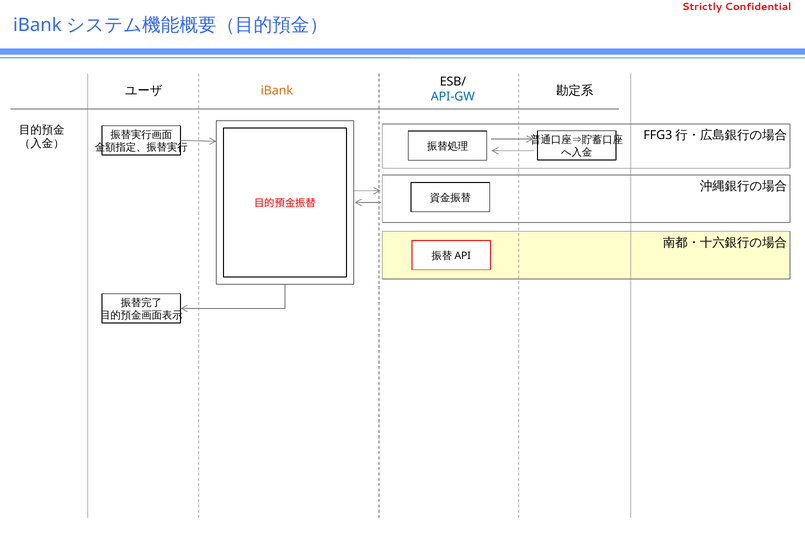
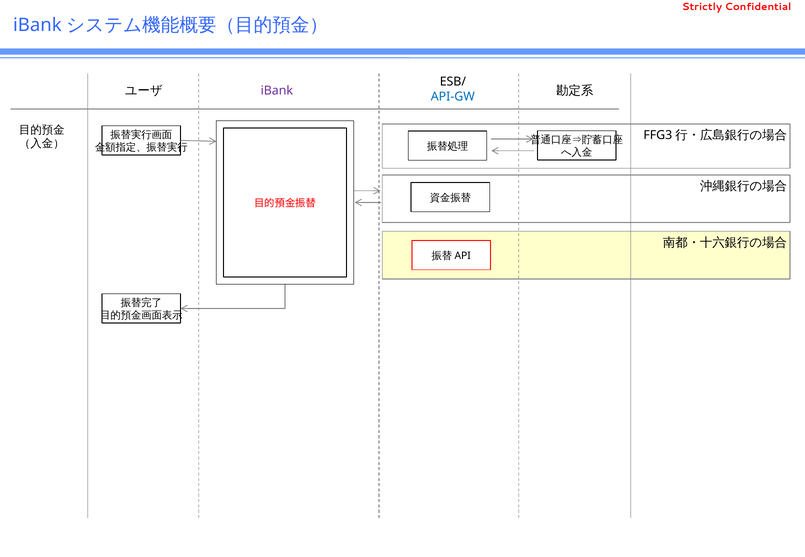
iBank colour: orange -> purple (277, 91)
